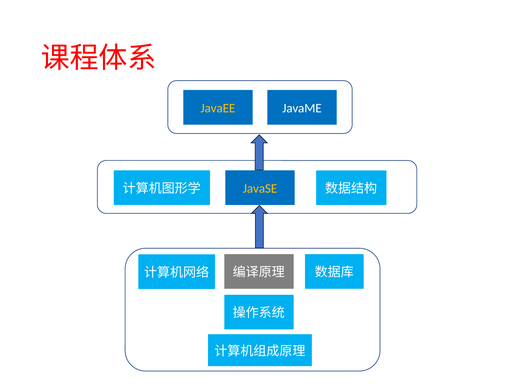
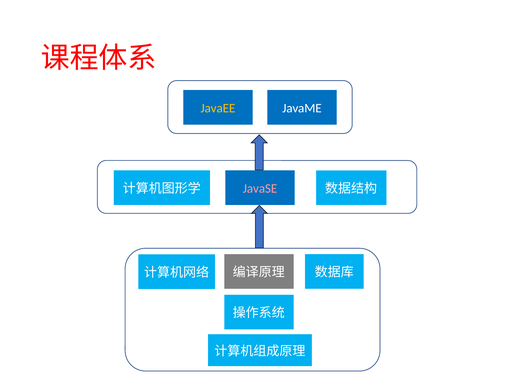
JavaSE colour: yellow -> pink (260, 189)
